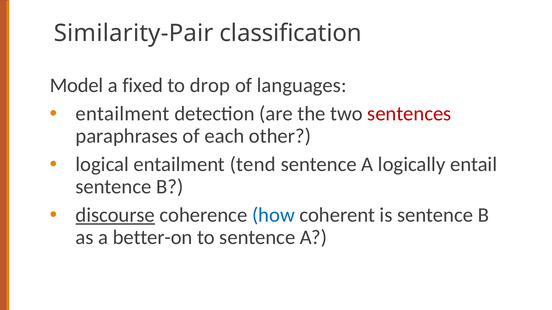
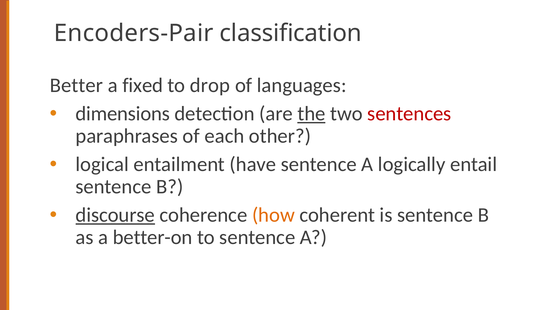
Similarity-Pair: Similarity-Pair -> Encoders-Pair (134, 33)
Model: Model -> Better (76, 86)
entailment: entailment -> dimensions (123, 114)
the underline: none -> present (311, 114)
tend: tend -> have (253, 165)
how colour: blue -> orange (273, 216)
